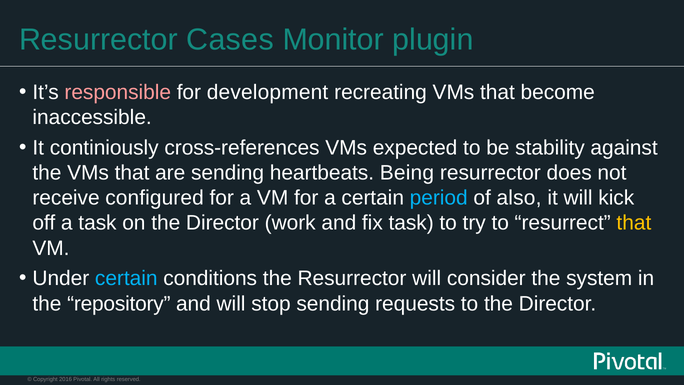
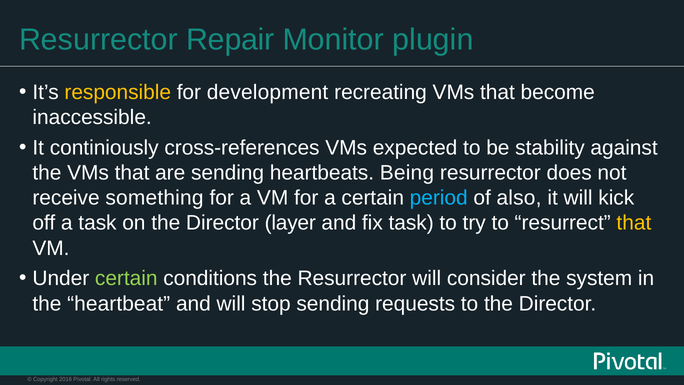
Cases: Cases -> Repair (230, 40)
responsible colour: pink -> yellow (118, 92)
configured: configured -> something (154, 198)
work: work -> layer (290, 223)
certain colour: light blue -> light green (126, 278)
repository: repository -> heartbeat (119, 303)
